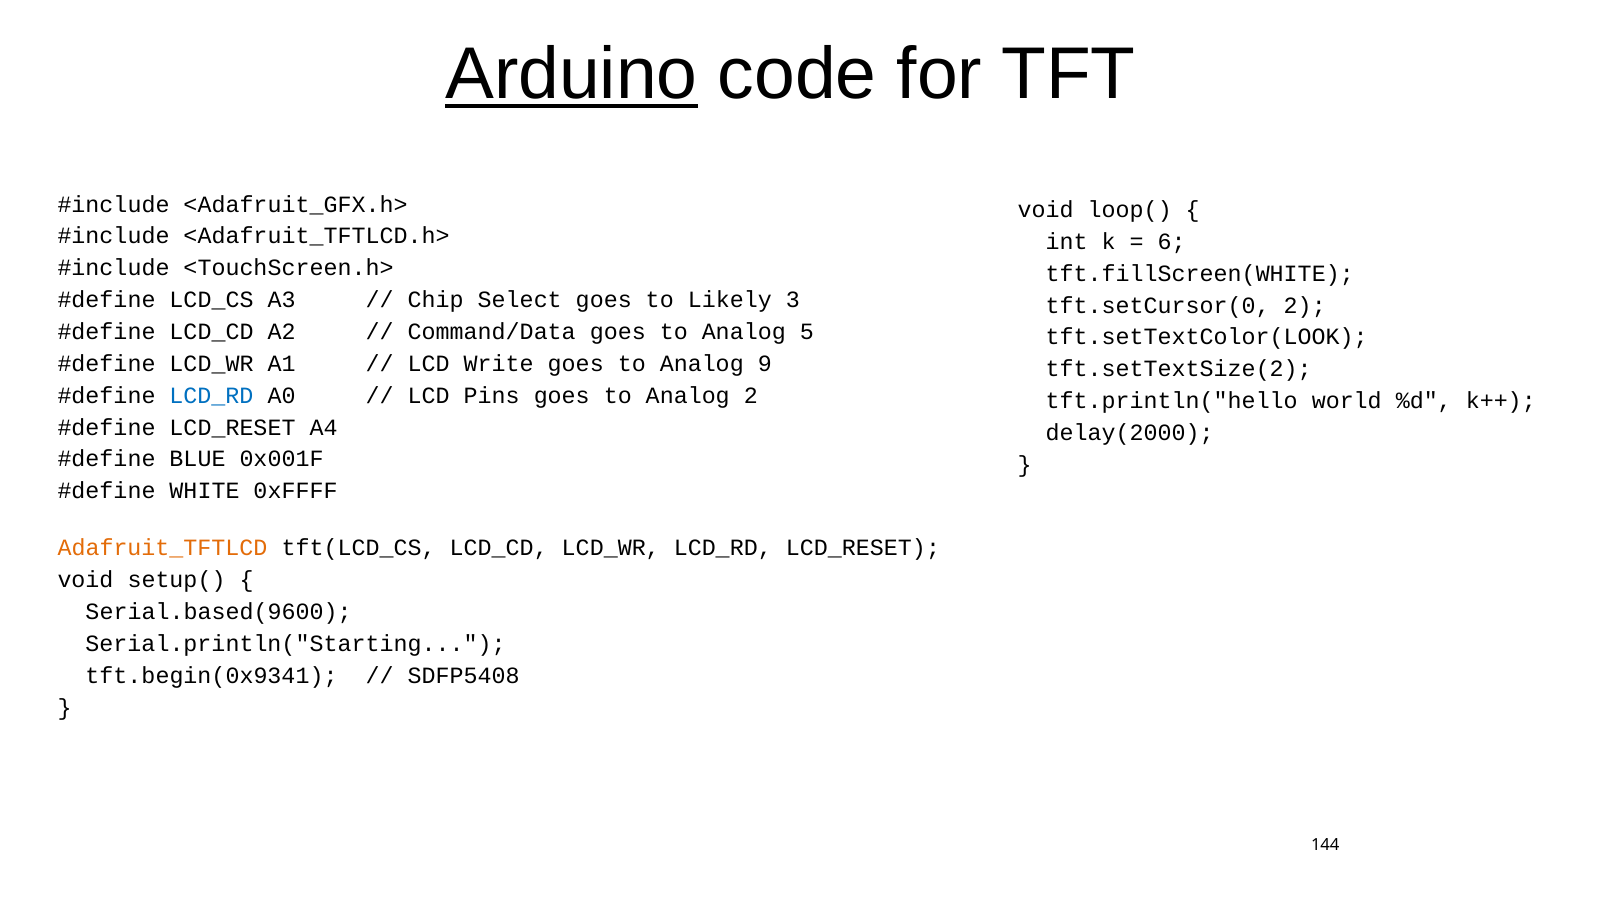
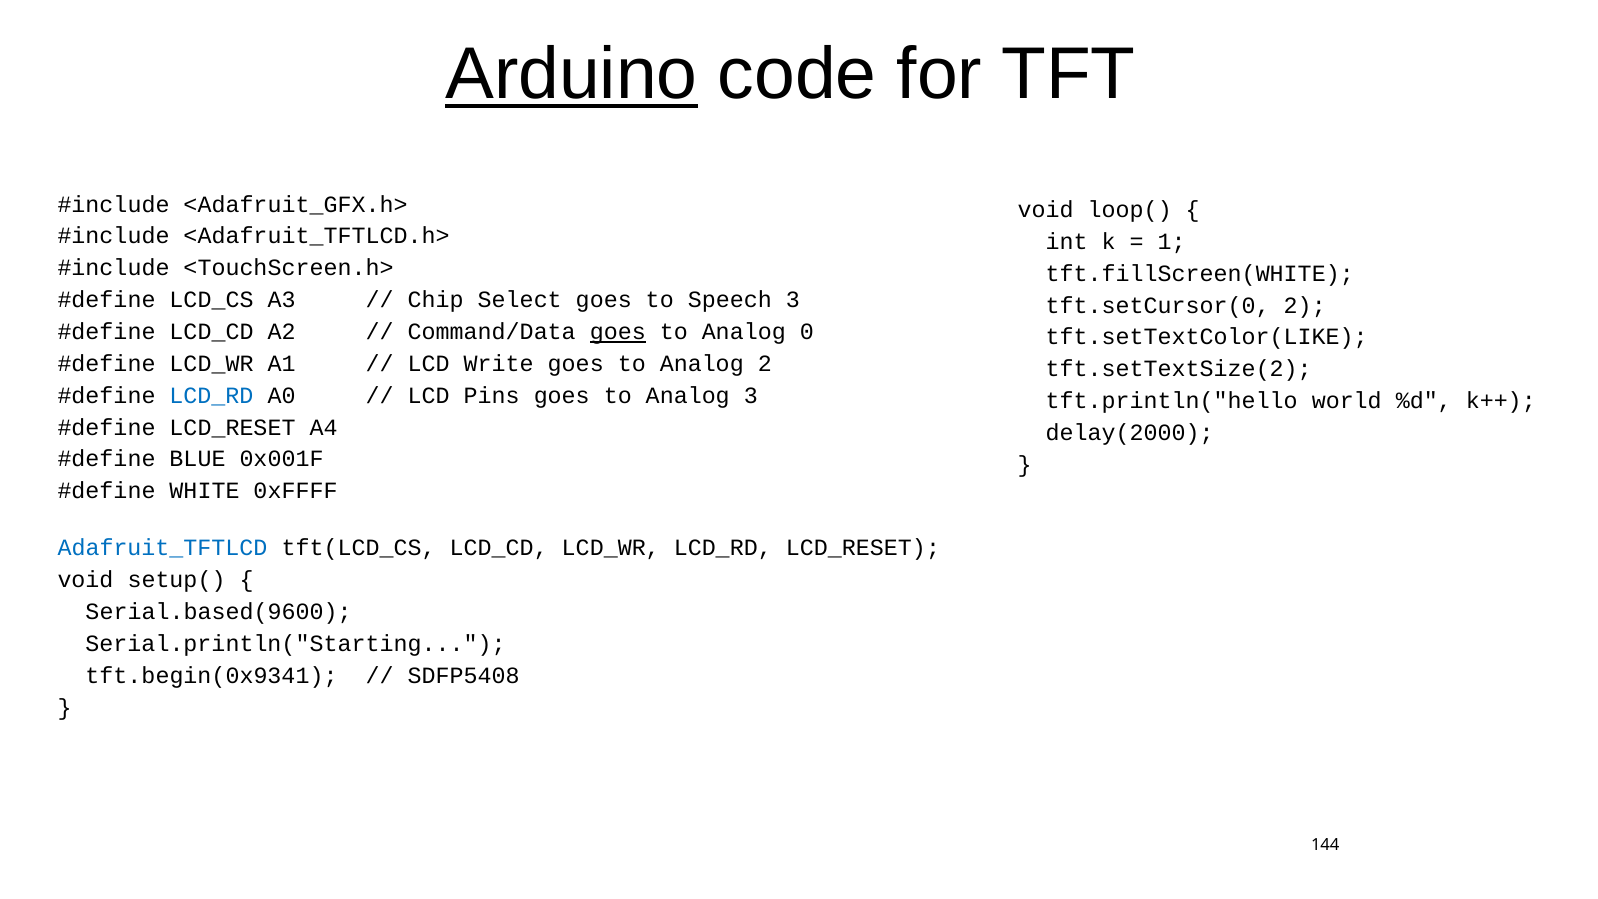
6: 6 -> 1 (1172, 242)
Likely: Likely -> Speech (730, 300)
goes underline: none -> present (618, 332)
5: 5 -> 0 (807, 332)
tft.setTextColor(LOOK: tft.setTextColor(LOOK -> tft.setTextColor(LIKE (1207, 337)
Analog 9: 9 -> 2 (765, 364)
Analog 2: 2 -> 3 (751, 395)
Adafruit_TFTLCD colour: orange -> blue (162, 548)
